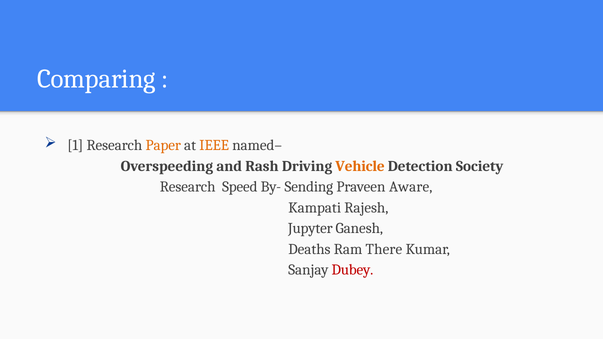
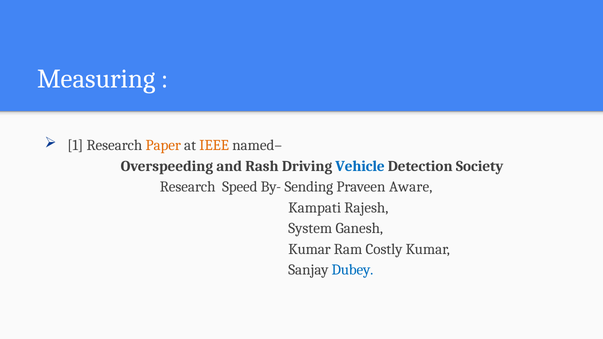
Comparing: Comparing -> Measuring (96, 79)
Vehicle colour: orange -> blue (360, 166)
Jupyter: Jupyter -> System (310, 229)
Deaths: Deaths -> Kumar (309, 249)
There: There -> Costly (384, 249)
Dubey colour: red -> blue (352, 270)
